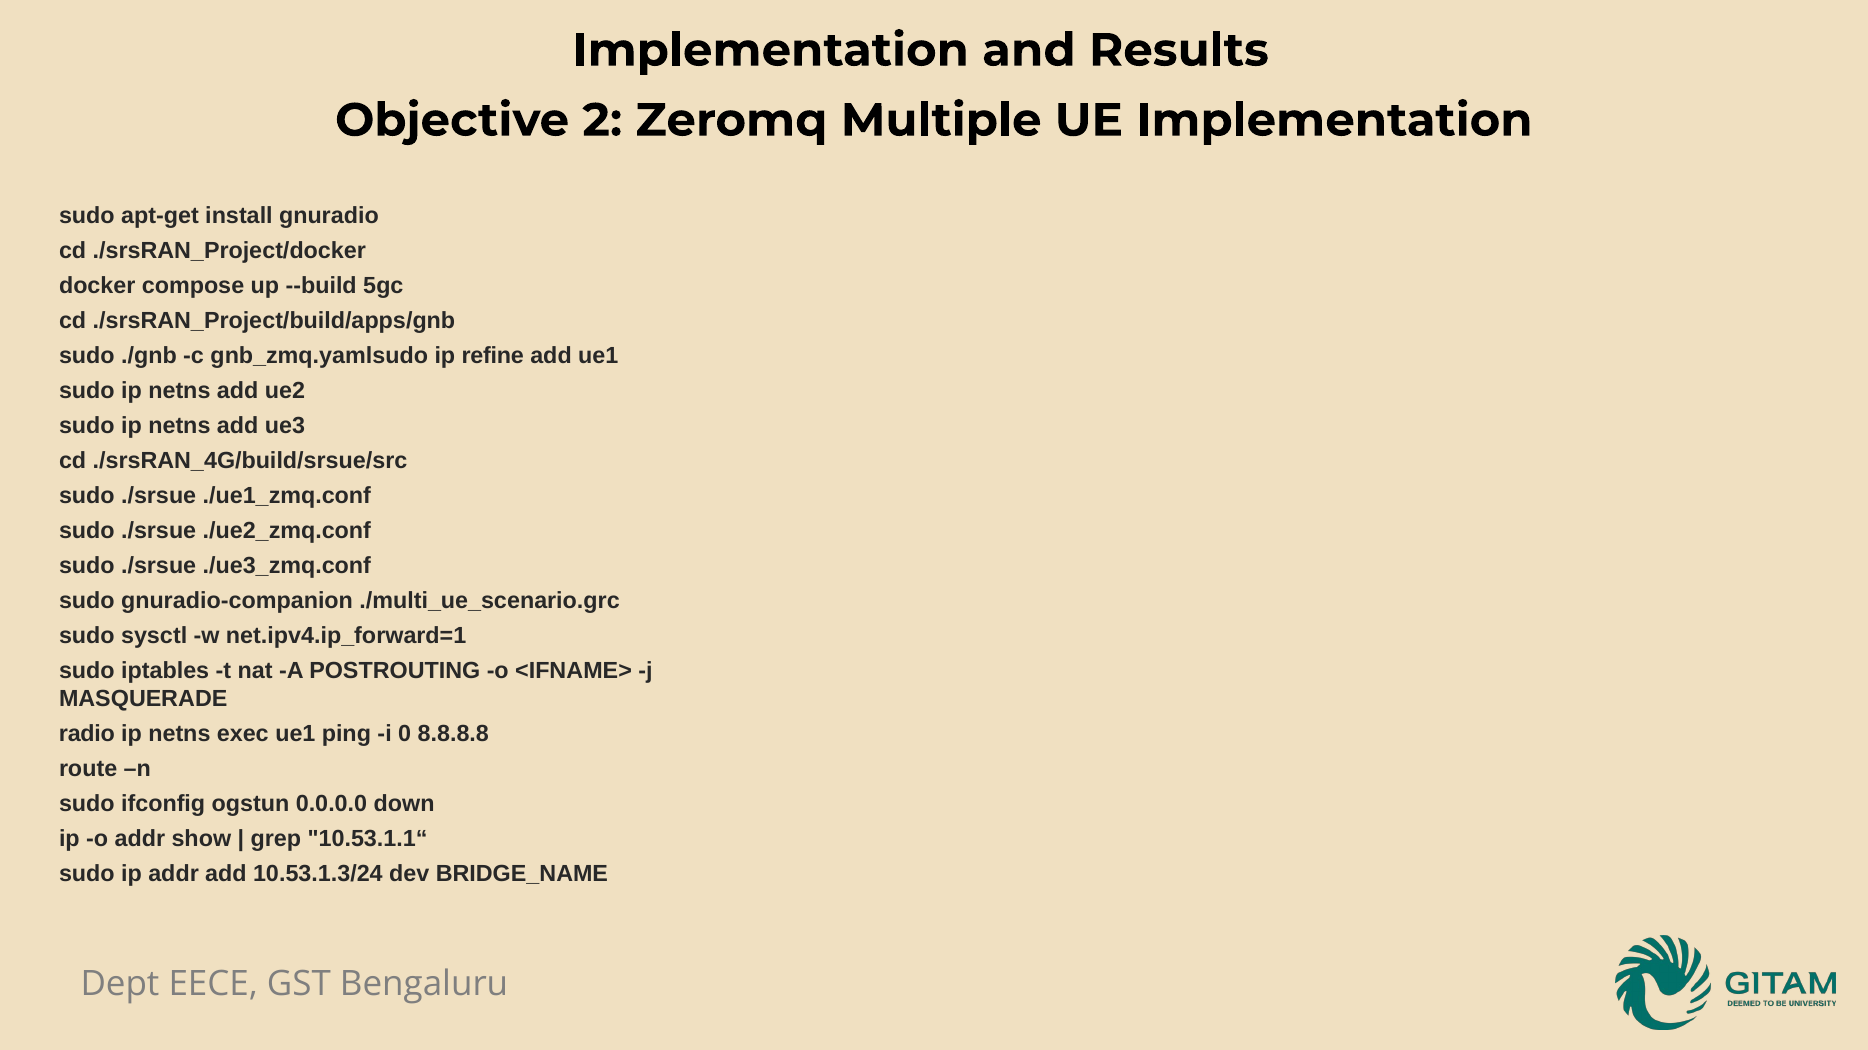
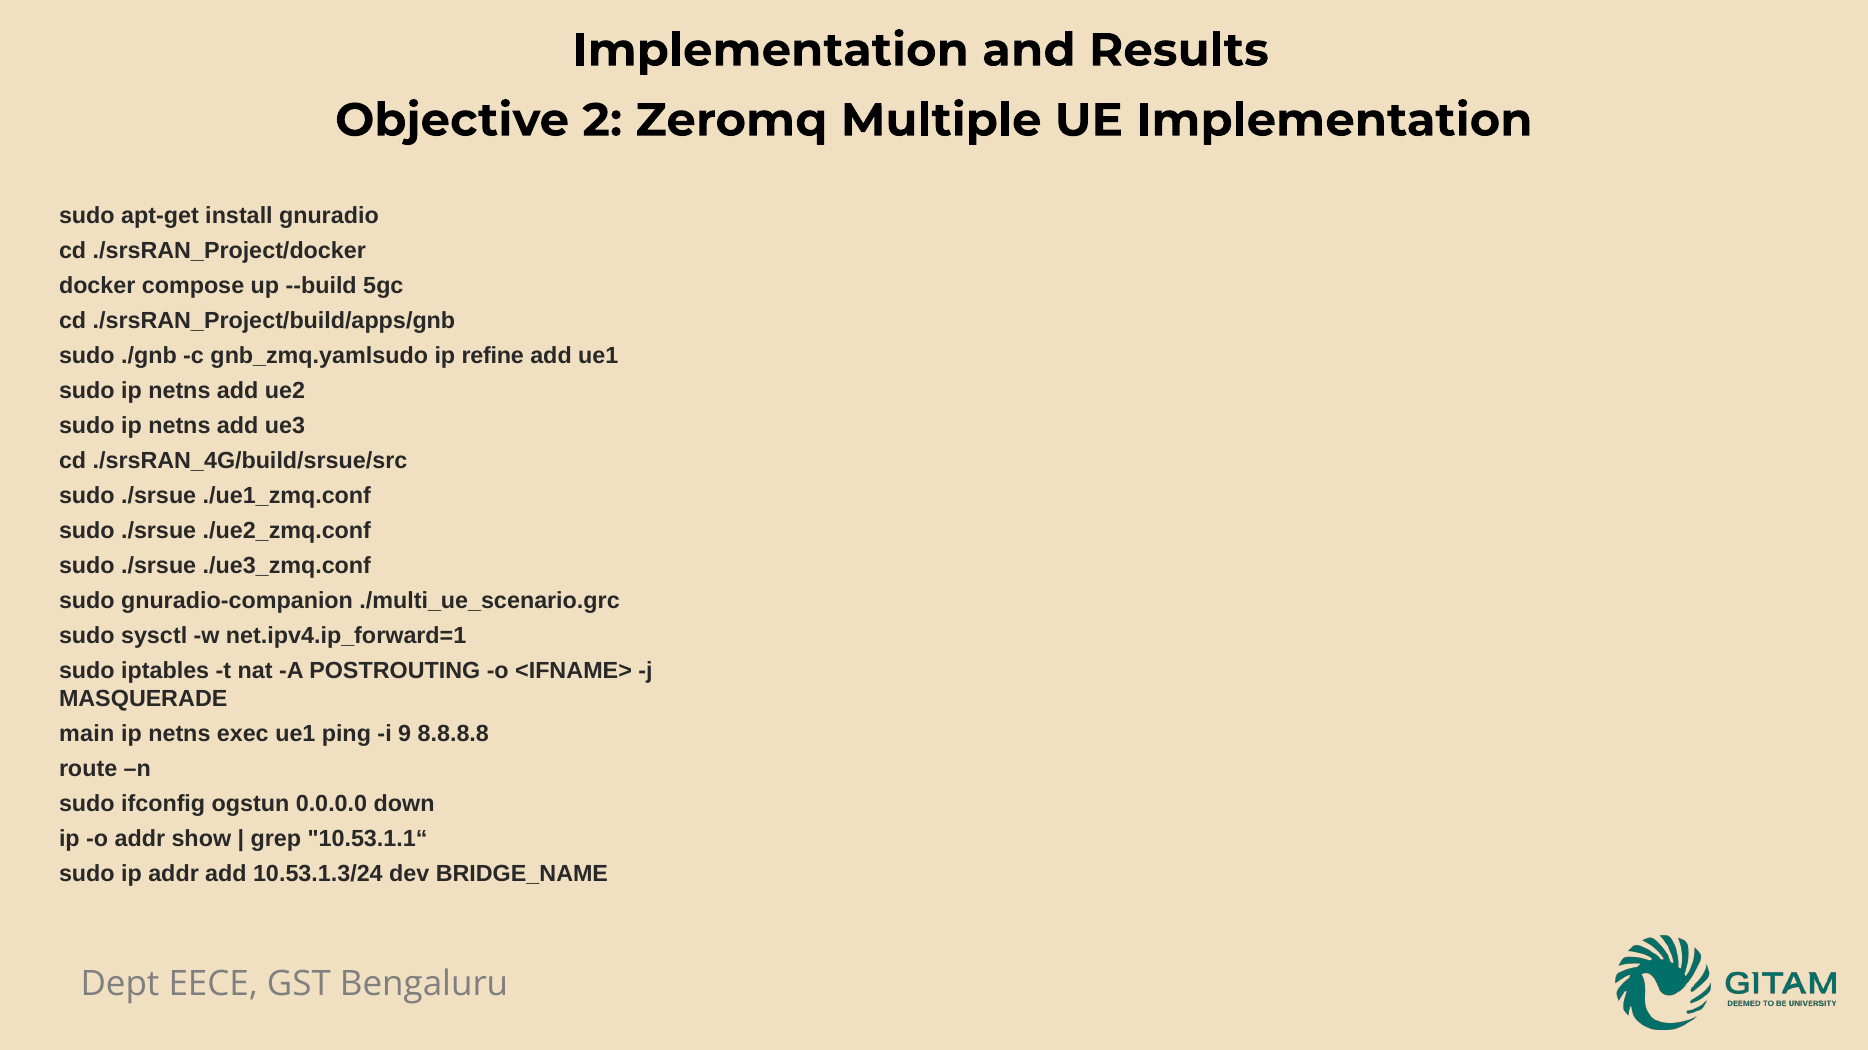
radio: radio -> main (87, 734)
0: 0 -> 9 (405, 734)
